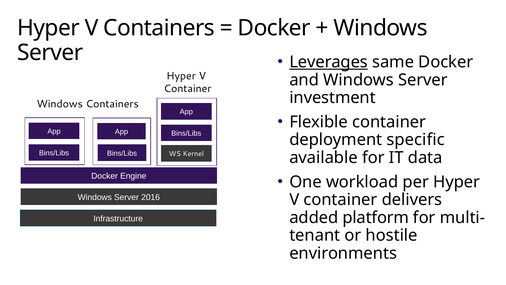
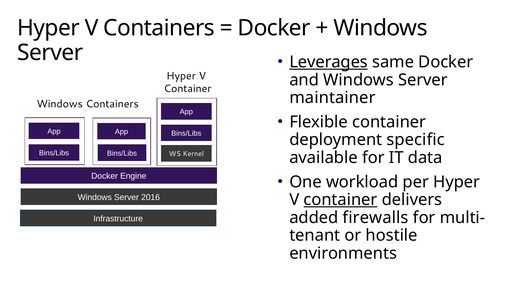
investment: investment -> maintainer (332, 98)
container underline: none -> present (340, 199)
platform: platform -> firewalls (376, 217)
